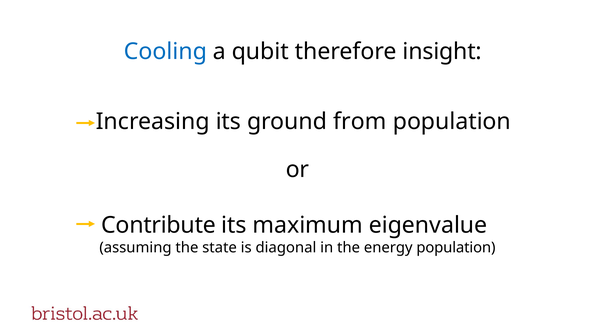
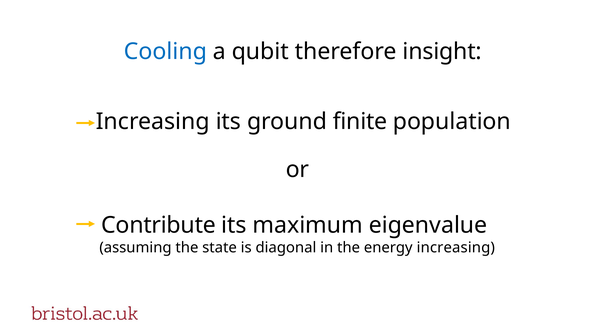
from: from -> finite (360, 121)
energy population: population -> increasing (456, 247)
